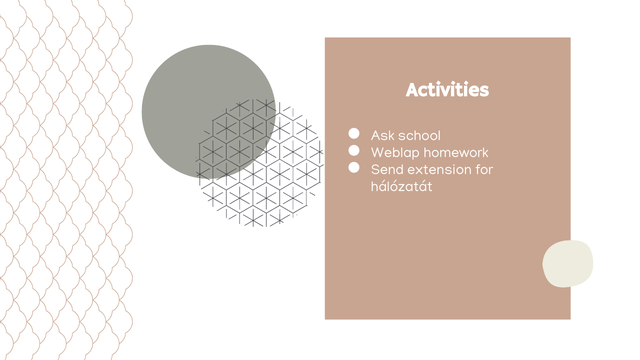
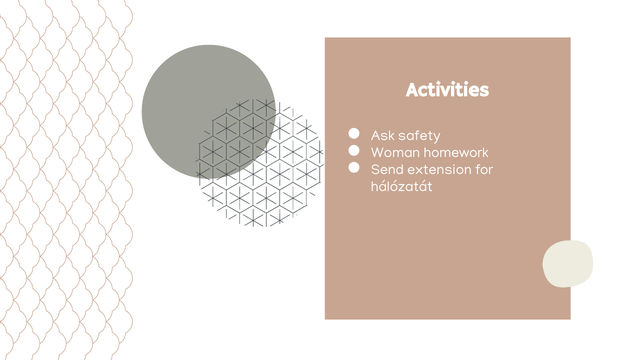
school: school -> safety (419, 135)
Weblap: Weblap -> Woman (395, 153)
